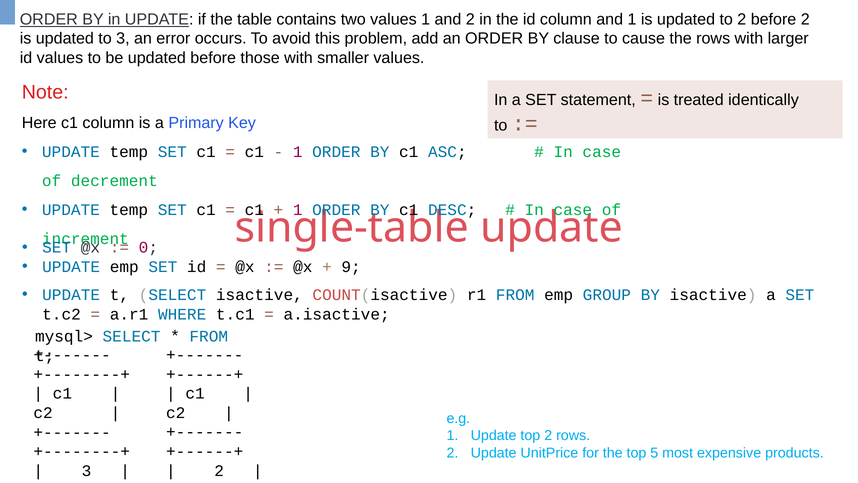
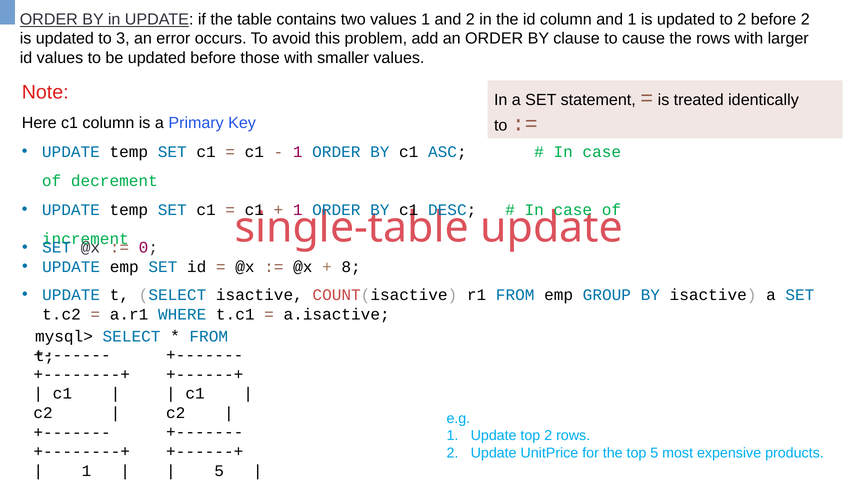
9: 9 -> 8 (351, 267)
2: 2 -> 5 (219, 470)
3: 3 -> 1 (87, 471)
